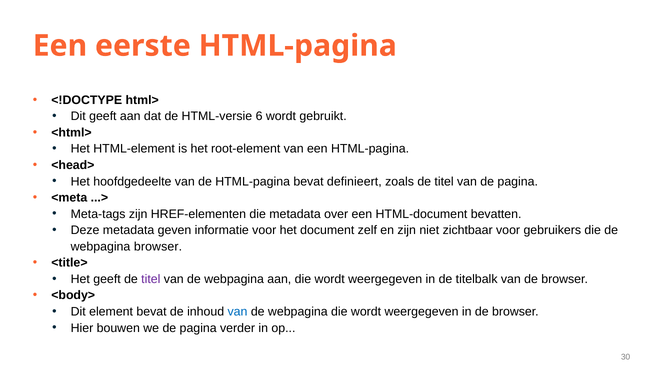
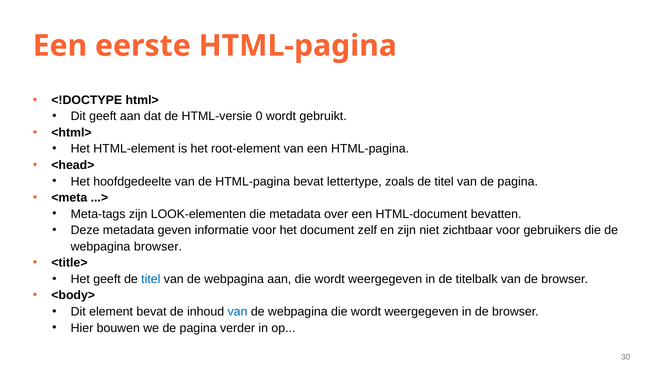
6: 6 -> 0 (259, 116)
definieert: definieert -> lettertype (354, 182)
HREF-elementen: HREF-elementen -> LOOK-elementen (198, 214)
titel colour: purple -> blue (151, 279)
